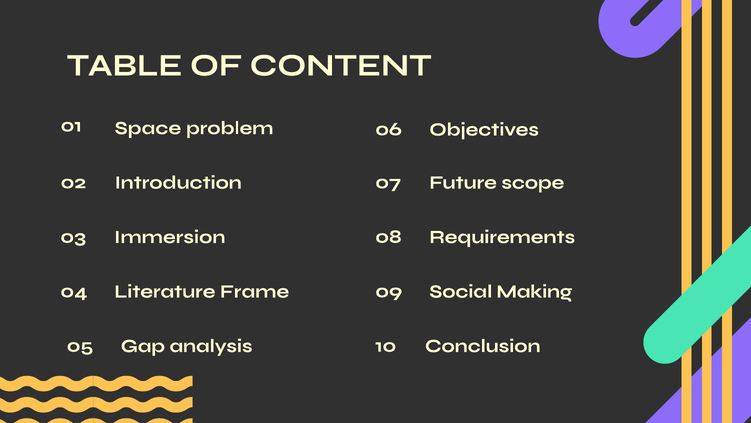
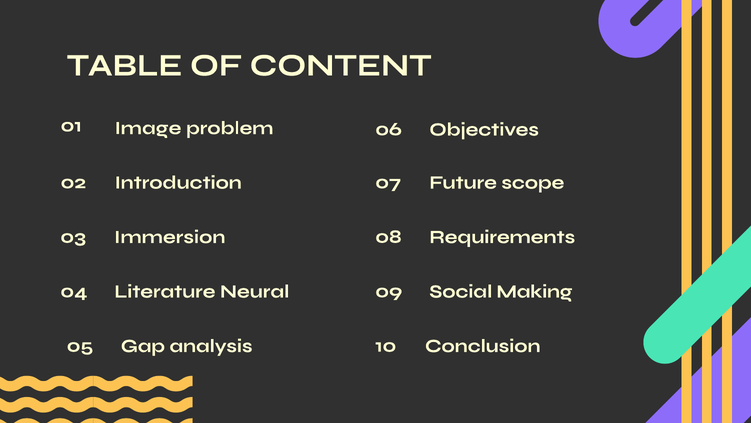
Space: Space -> Image (148, 128)
Frame: Frame -> Neural (255, 291)
